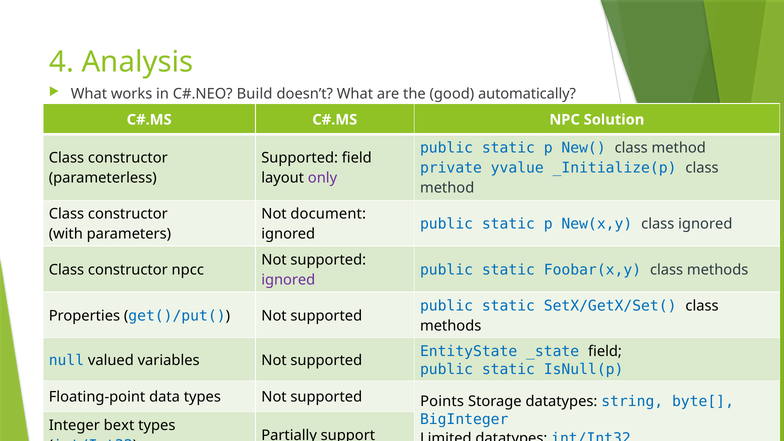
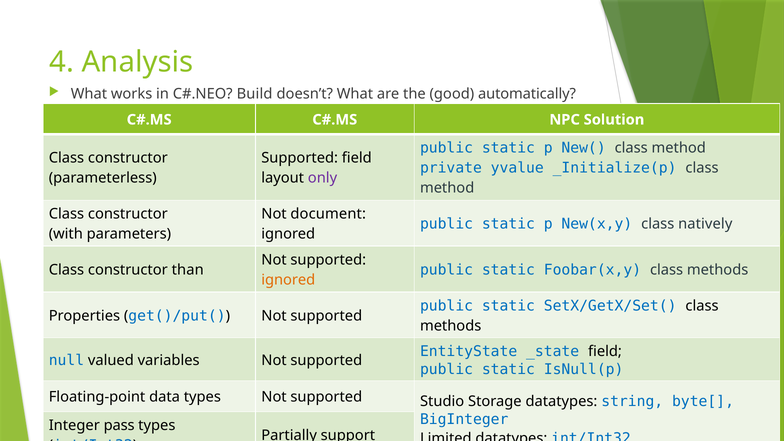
class ignored: ignored -> natively (705, 224)
npcc: npcc -> than (188, 270)
ignored colour: purple -> orange (288, 280)
Points: Points -> Studio (442, 401)
bext: bext -> pass (119, 425)
